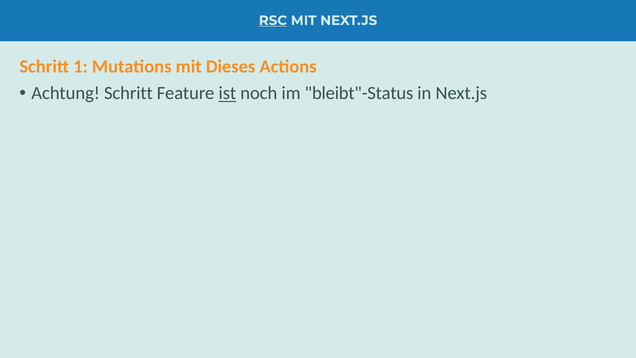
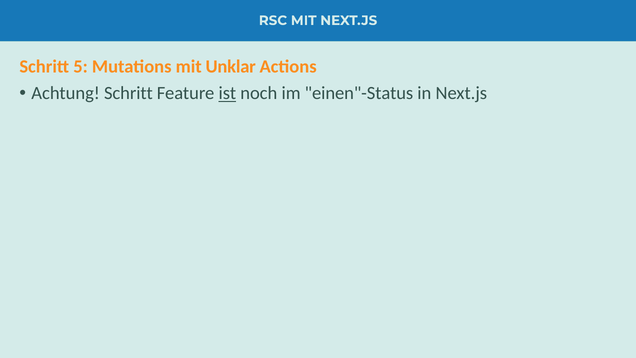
RSC underline: present -> none (273, 20)
1: 1 -> 5 (81, 67)
Dieses: Dieses -> Unklar (231, 67)
bleibt"-Status: bleibt"-Status -> einen"-Status (359, 93)
